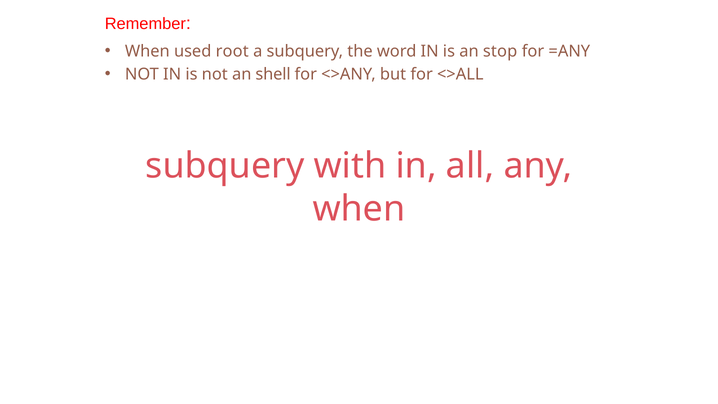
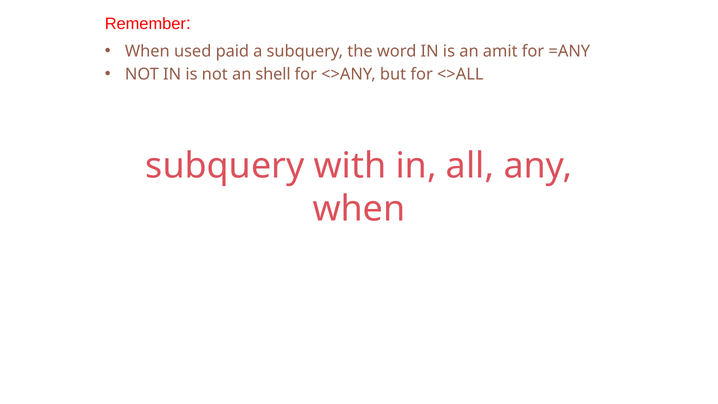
root: root -> paid (232, 51)
stop: stop -> amit (500, 51)
